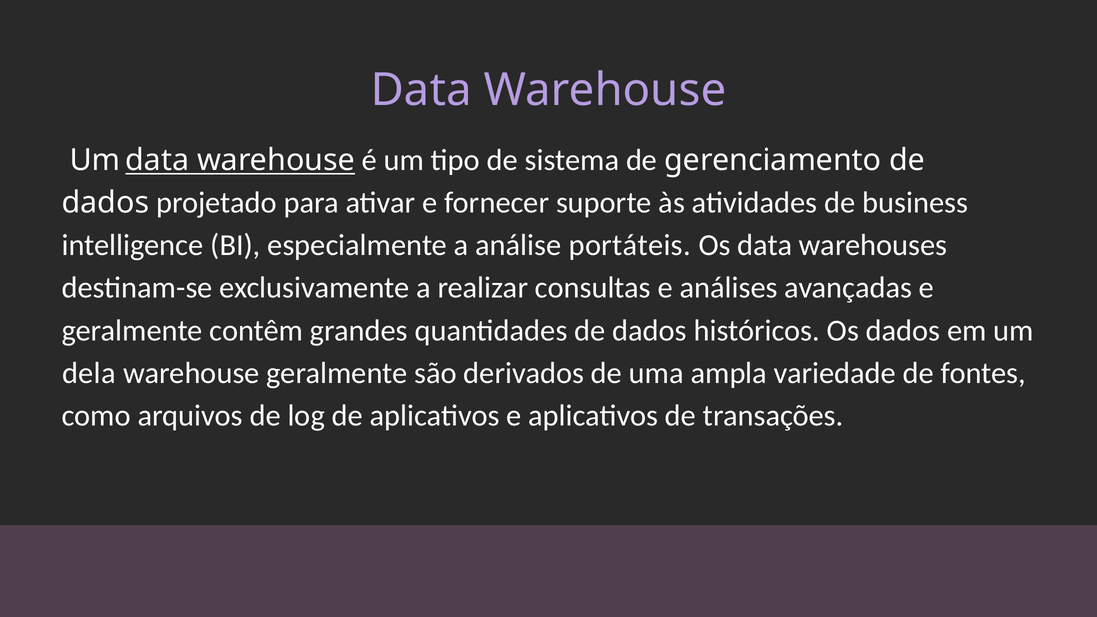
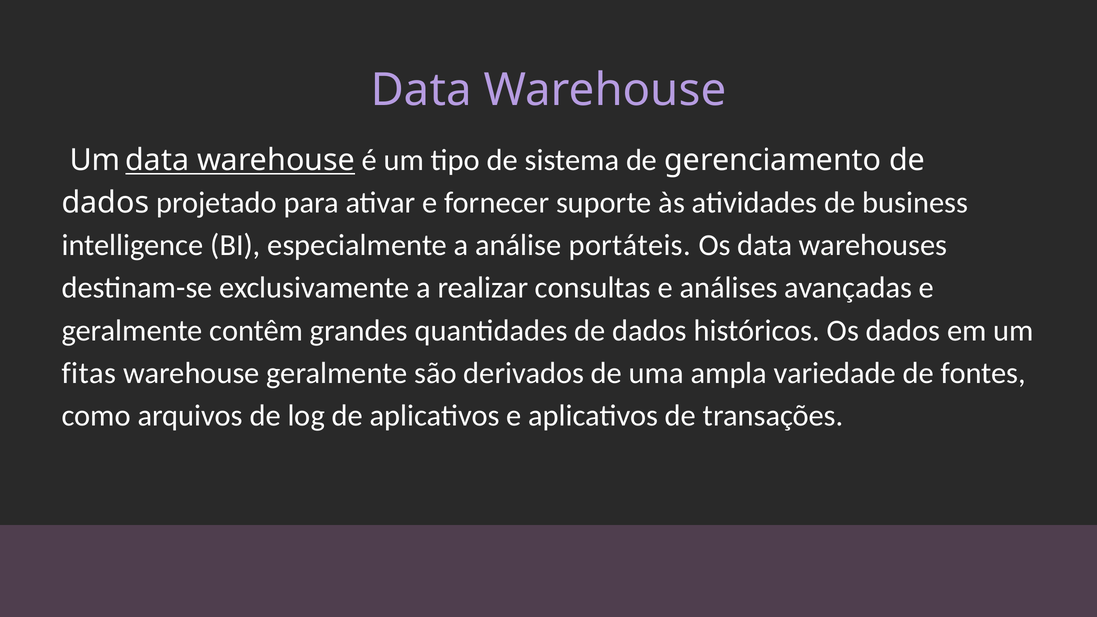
dela: dela -> fitas (89, 373)
